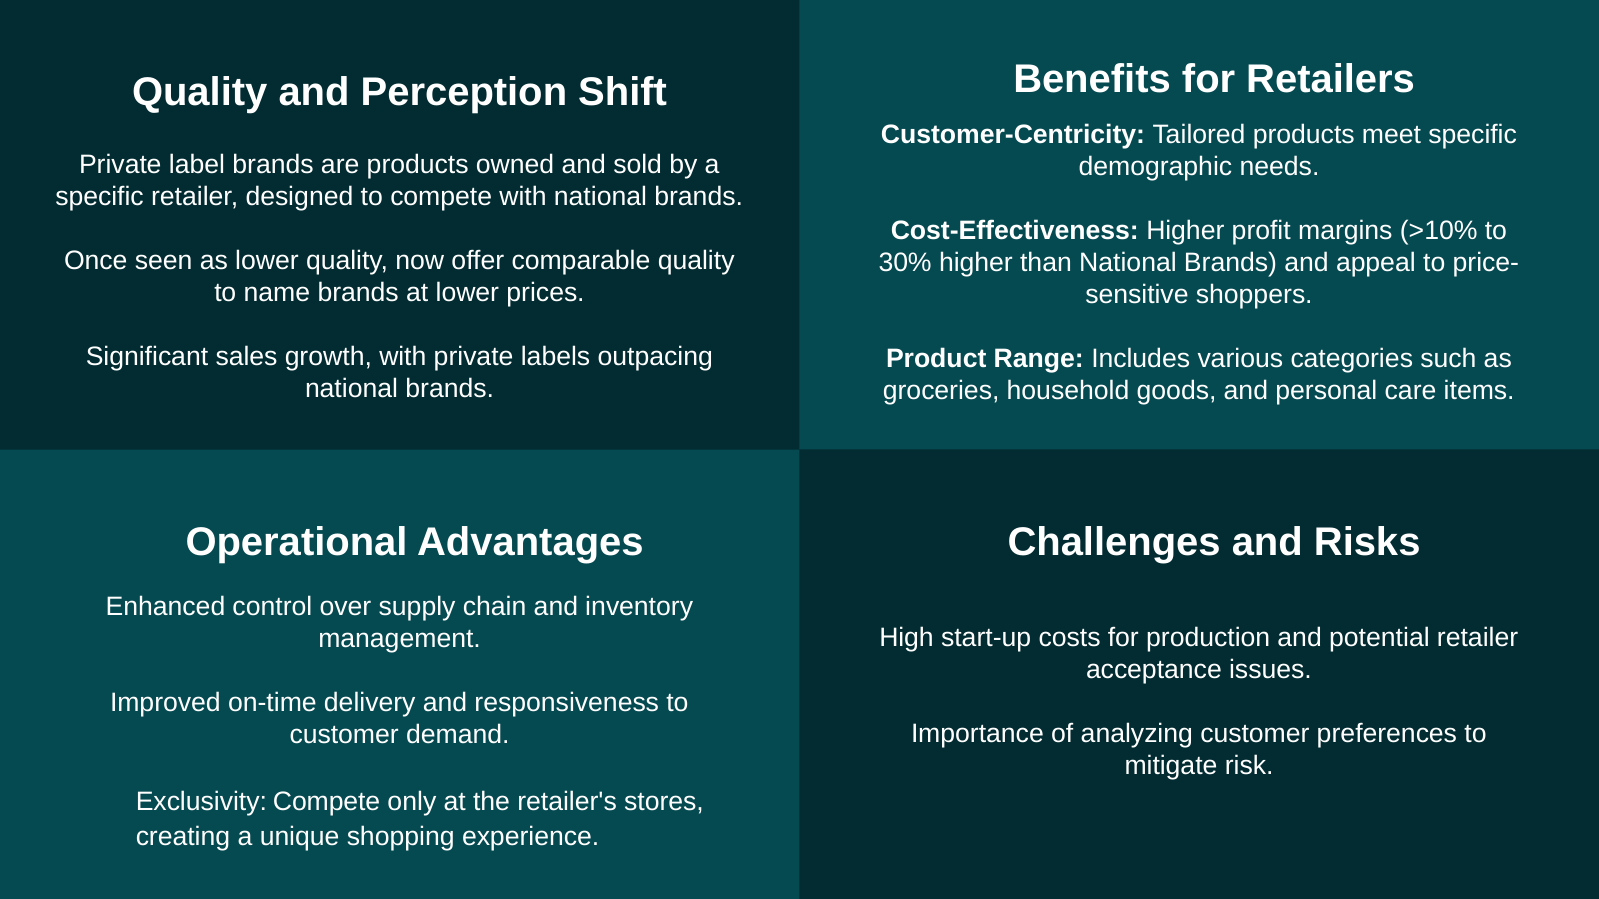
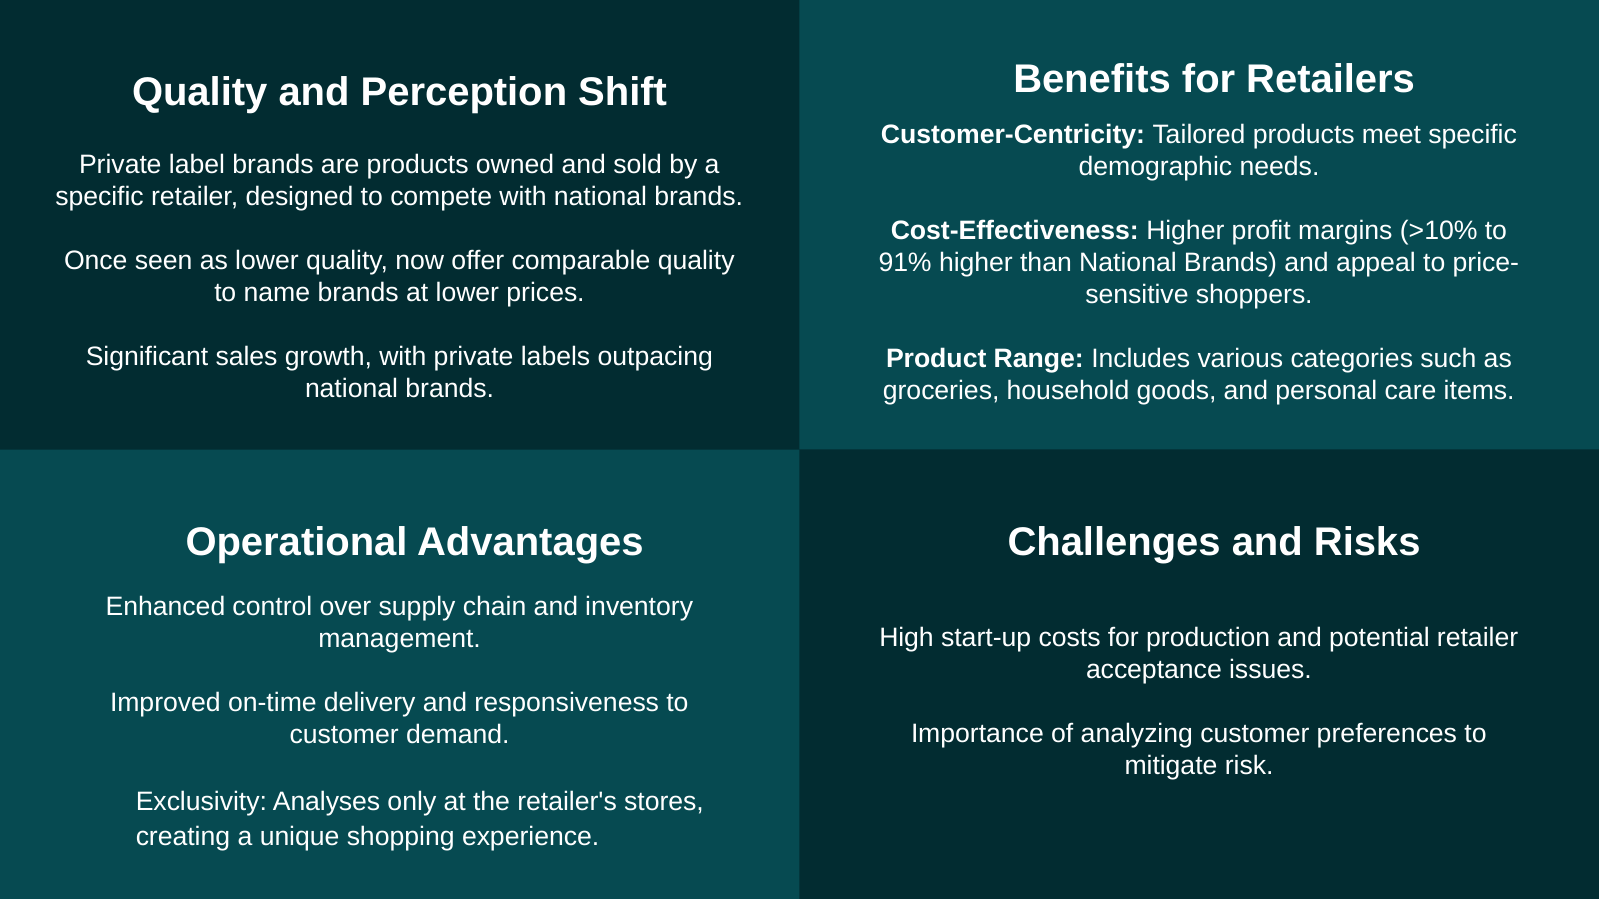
30%: 30% -> 91% (905, 263)
Exclusivity Compete: Compete -> Analyses (327, 802)
